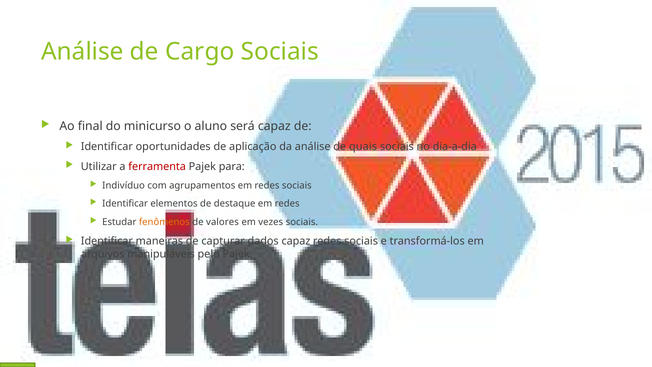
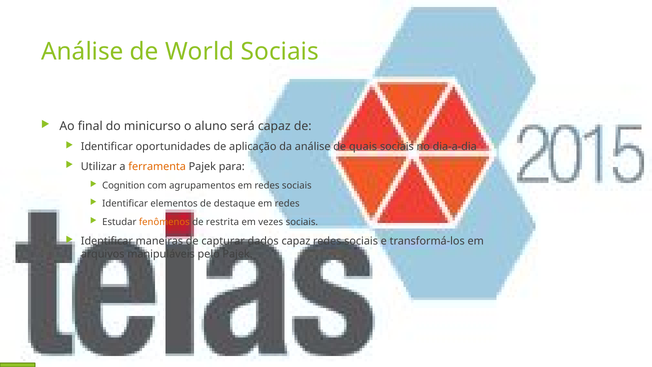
Cargo: Cargo -> World (200, 51)
ferramenta colour: red -> orange (157, 167)
Indivíduo: Indivíduo -> Cognition (124, 185)
valores: valores -> restrita (222, 222)
